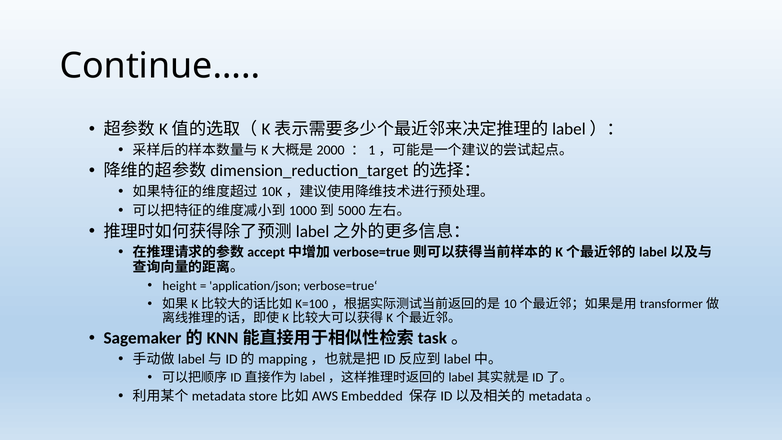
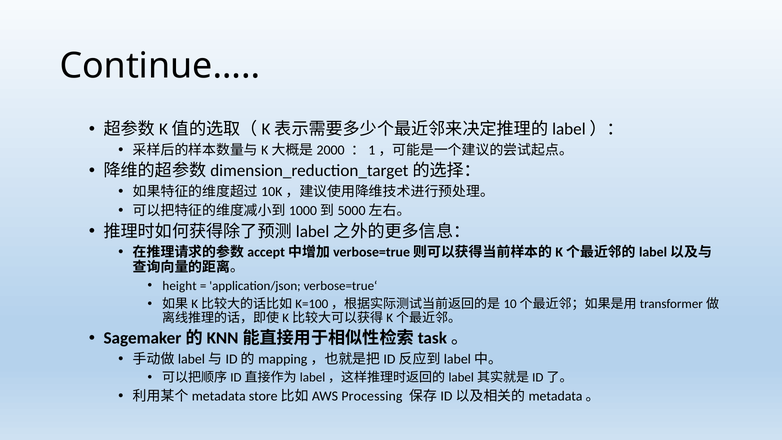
Embedded: Embedded -> Processing (372, 396)
